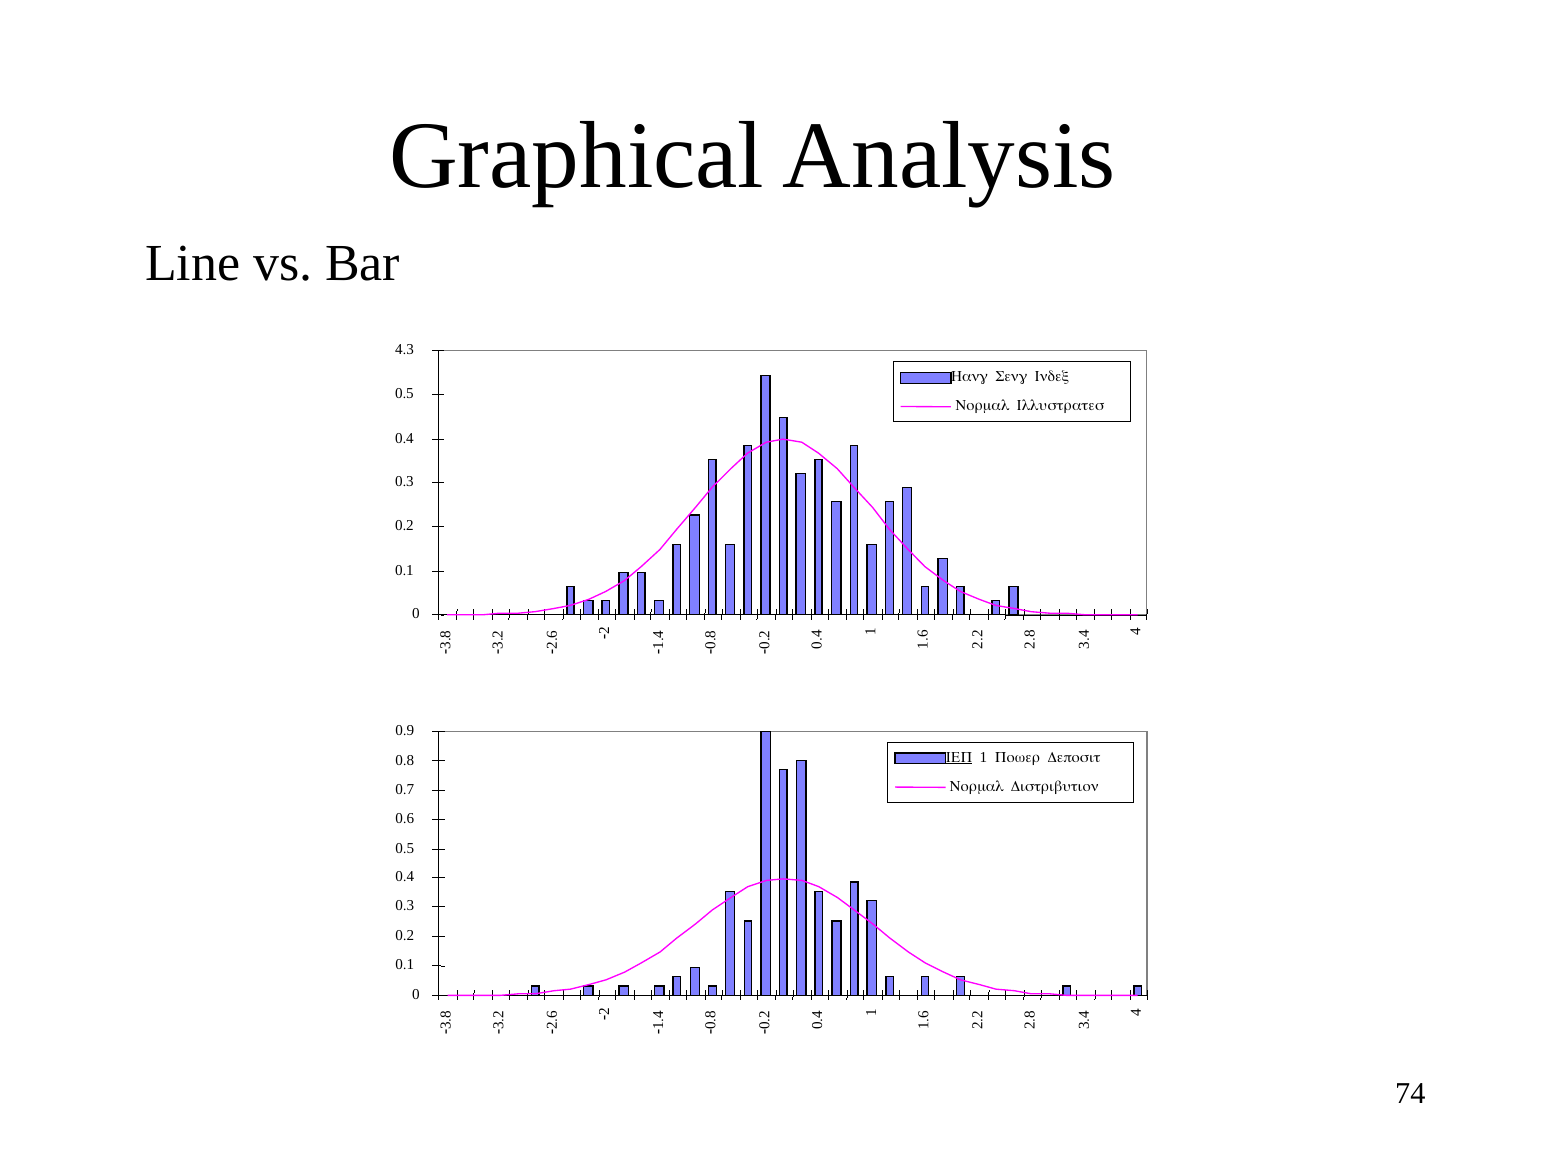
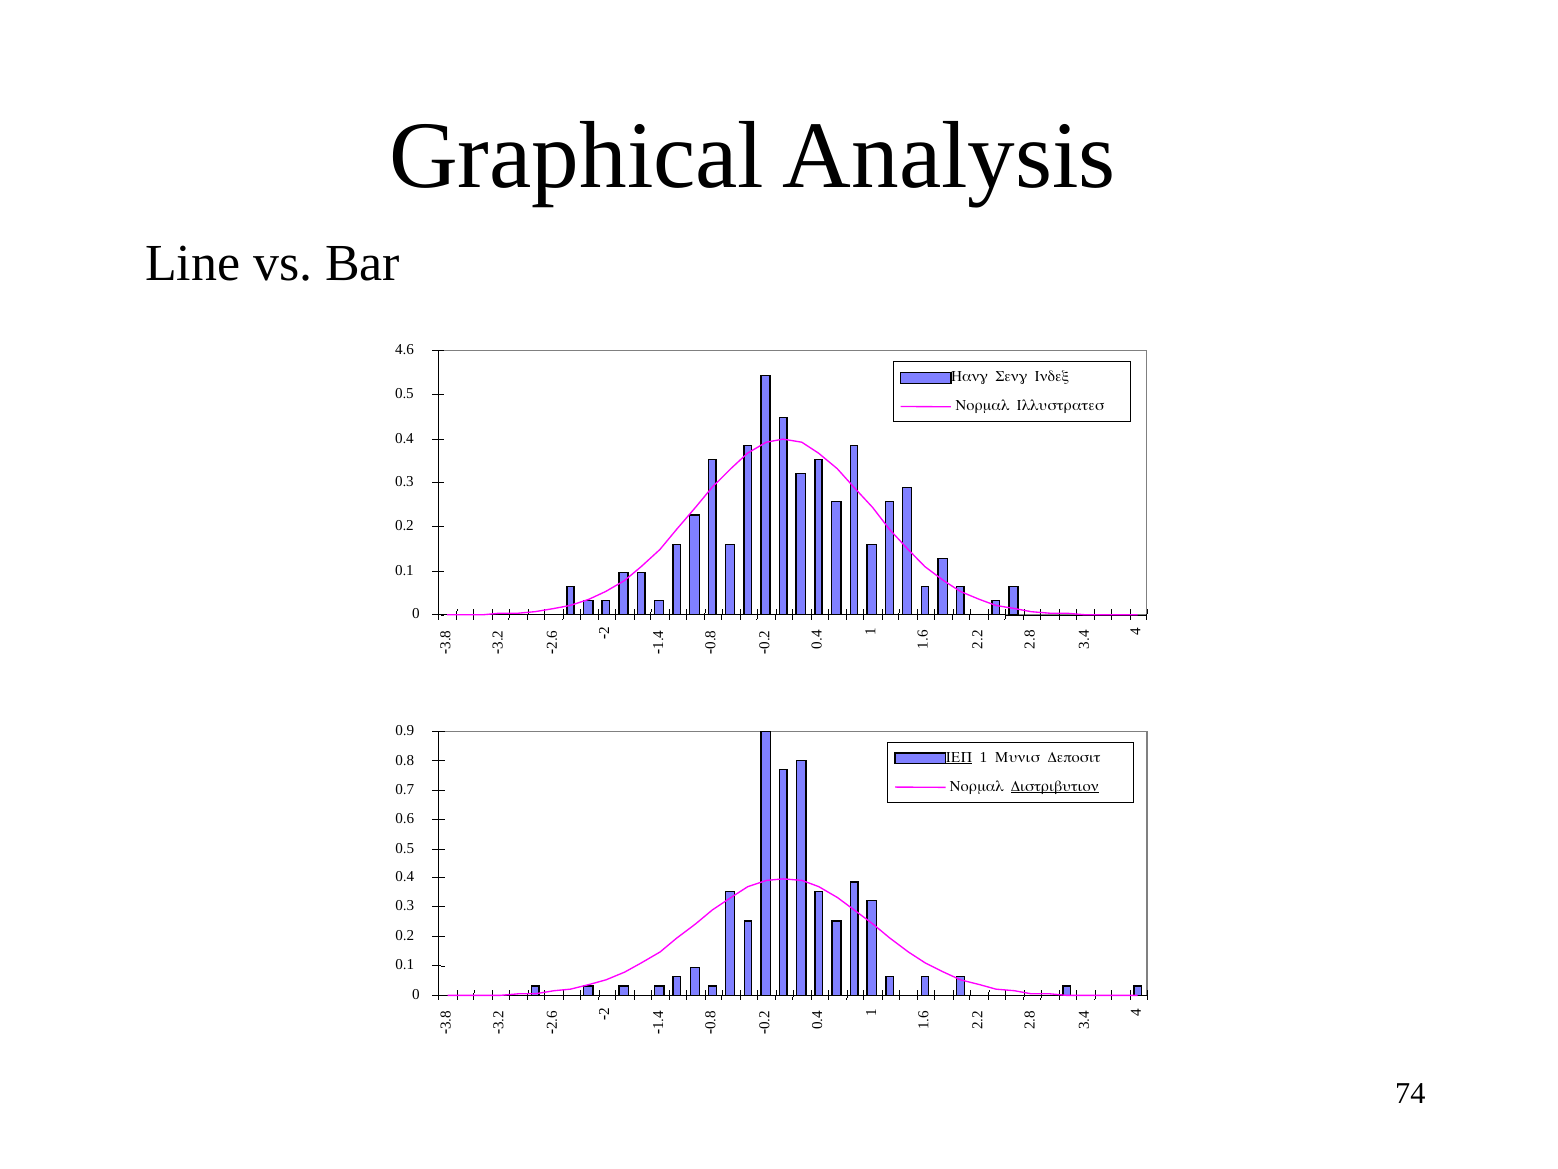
4.3: 4.3 -> 4.6 (404, 350)
Power: Power -> Munis (1017, 757)
Distribution underline: none -> present (1055, 786)
